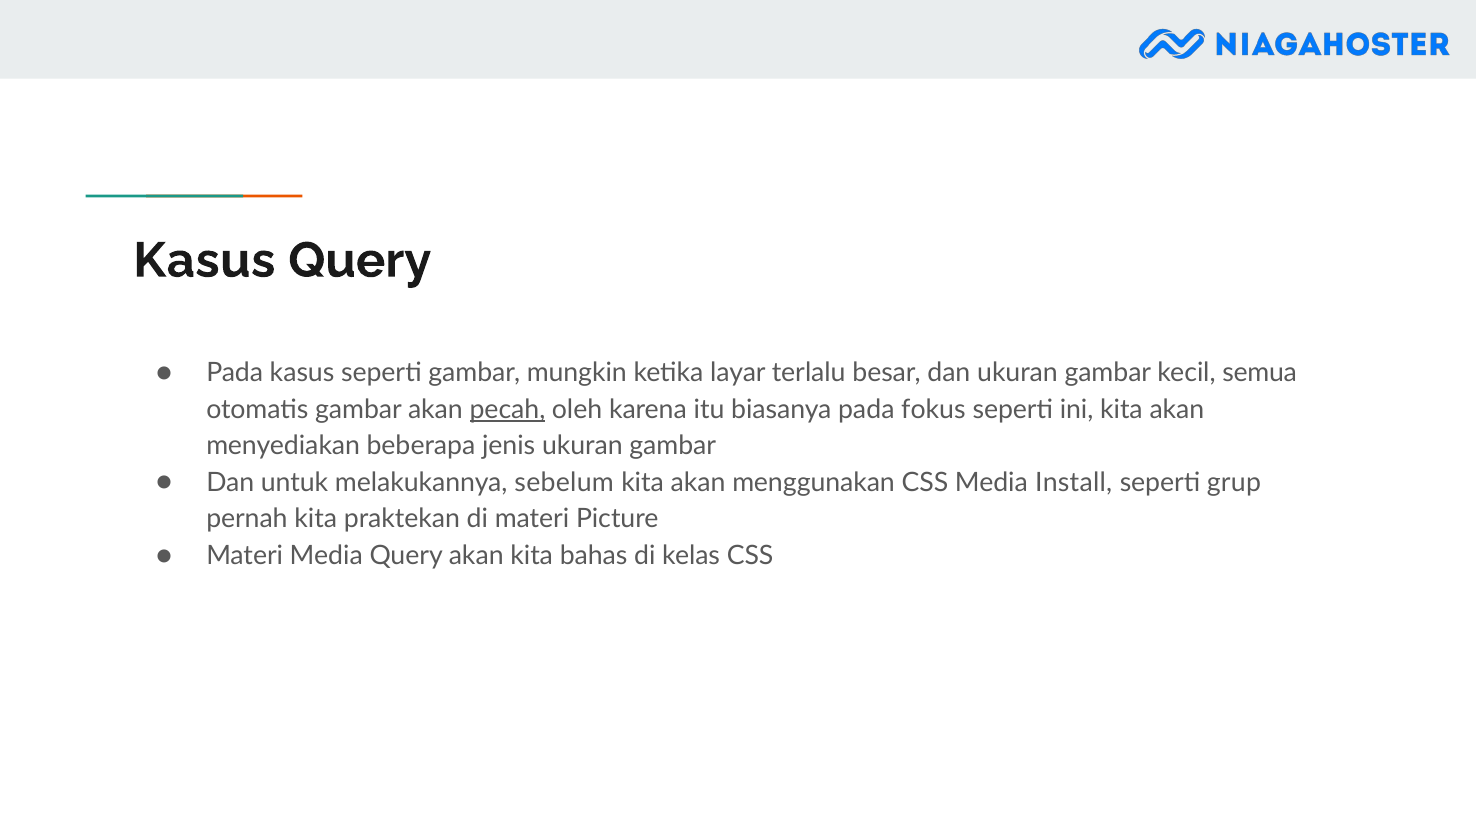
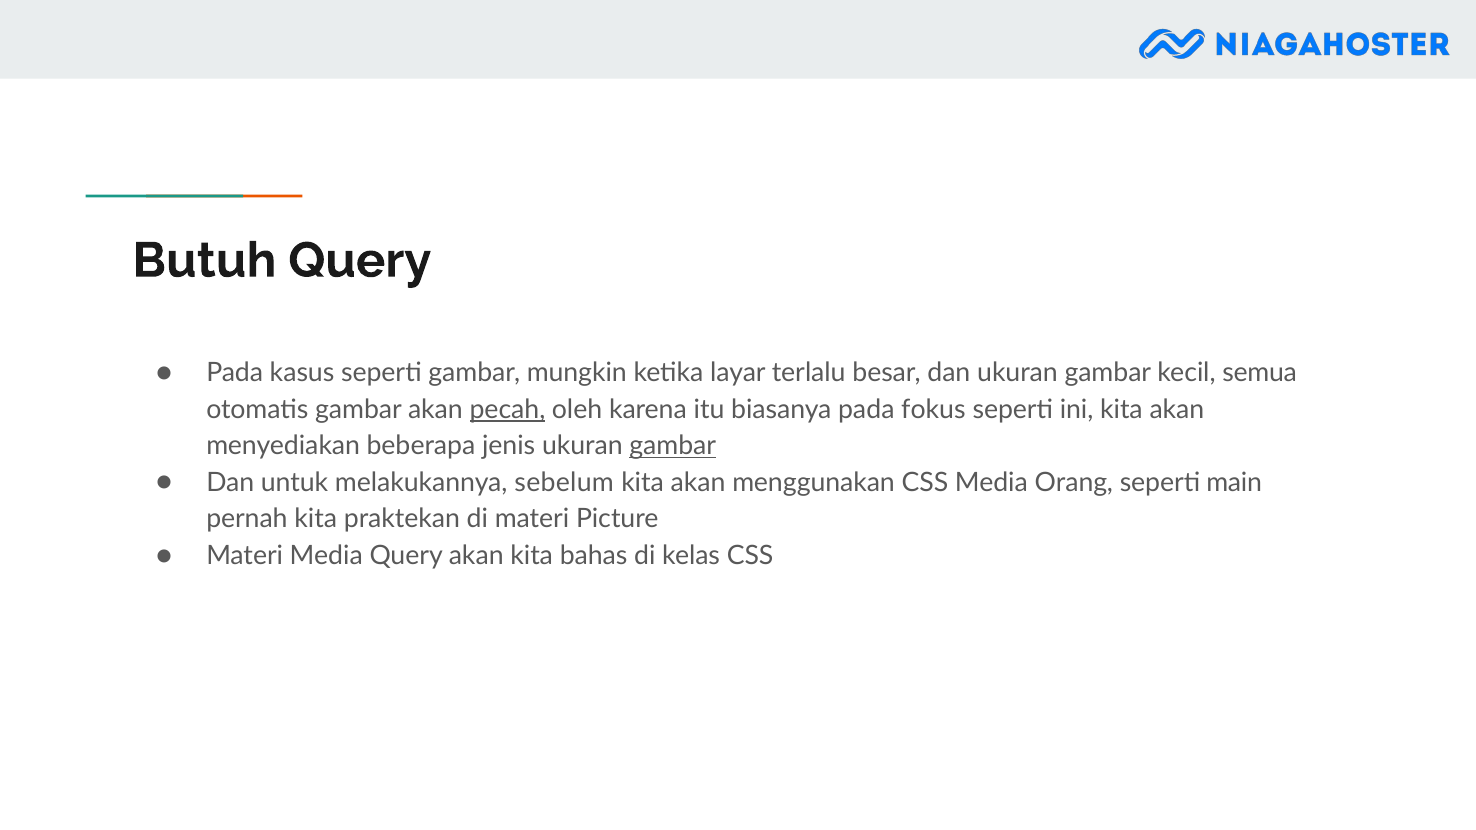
Kasus: Kasus -> Butuh (204, 261)
gambar underline: none -> present (673, 446)
Install: Install -> Orang (1074, 483)
grup: grup -> main (1234, 483)
